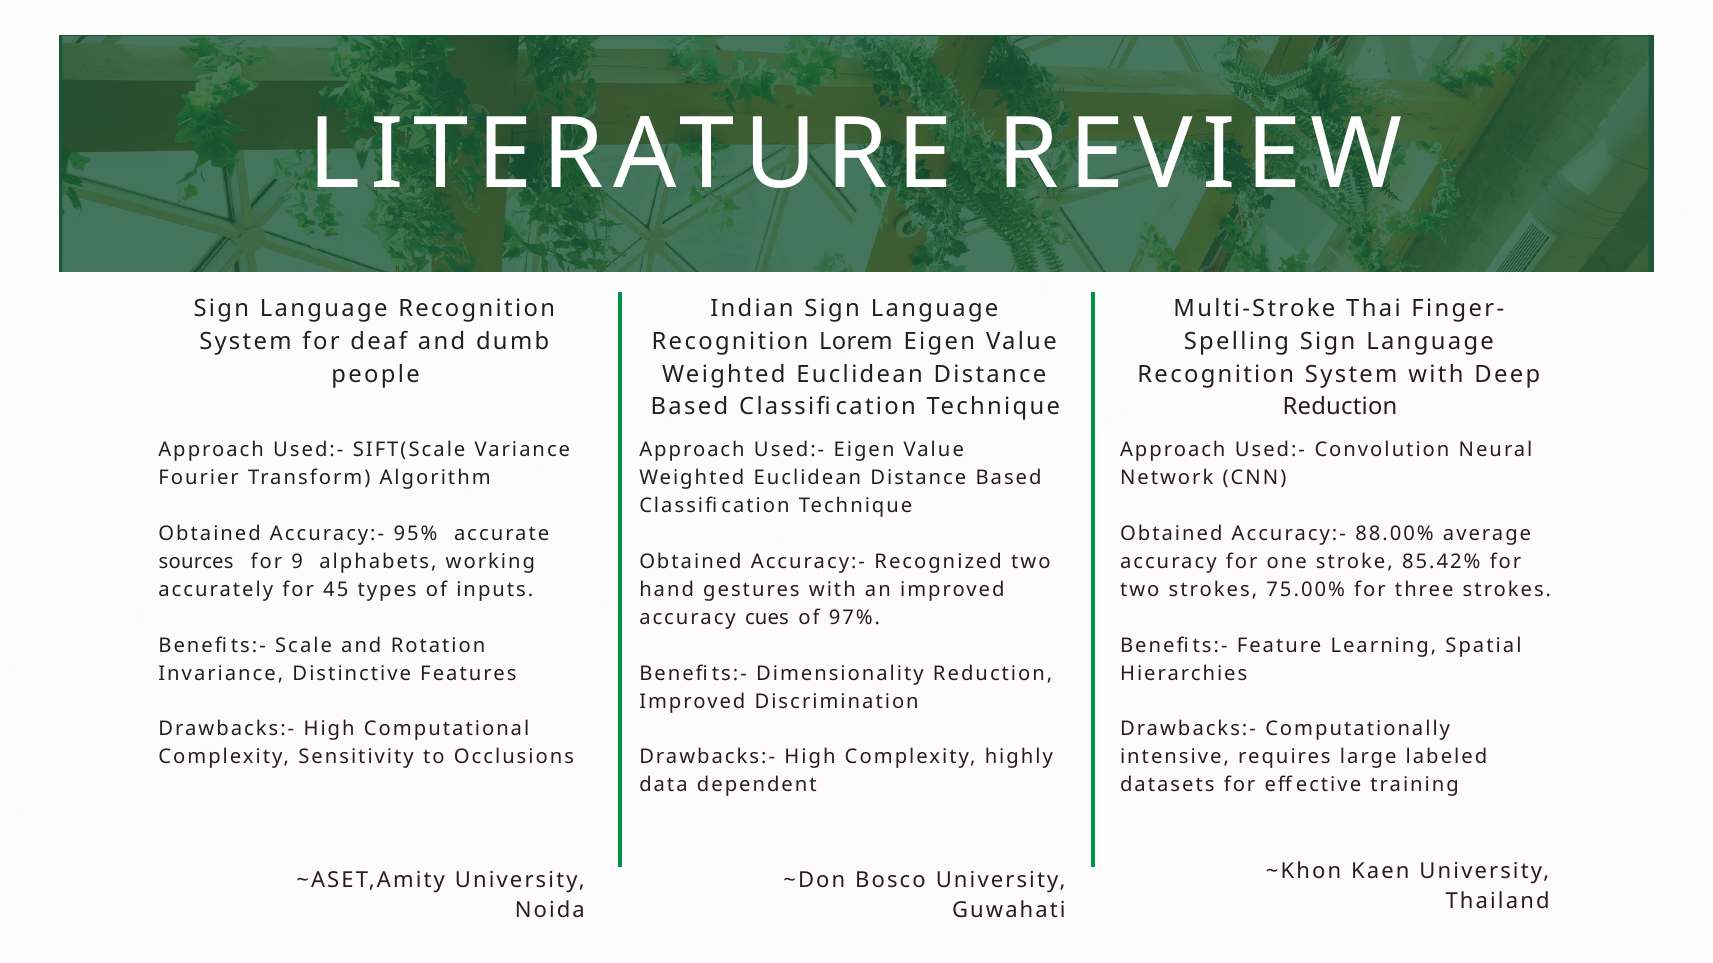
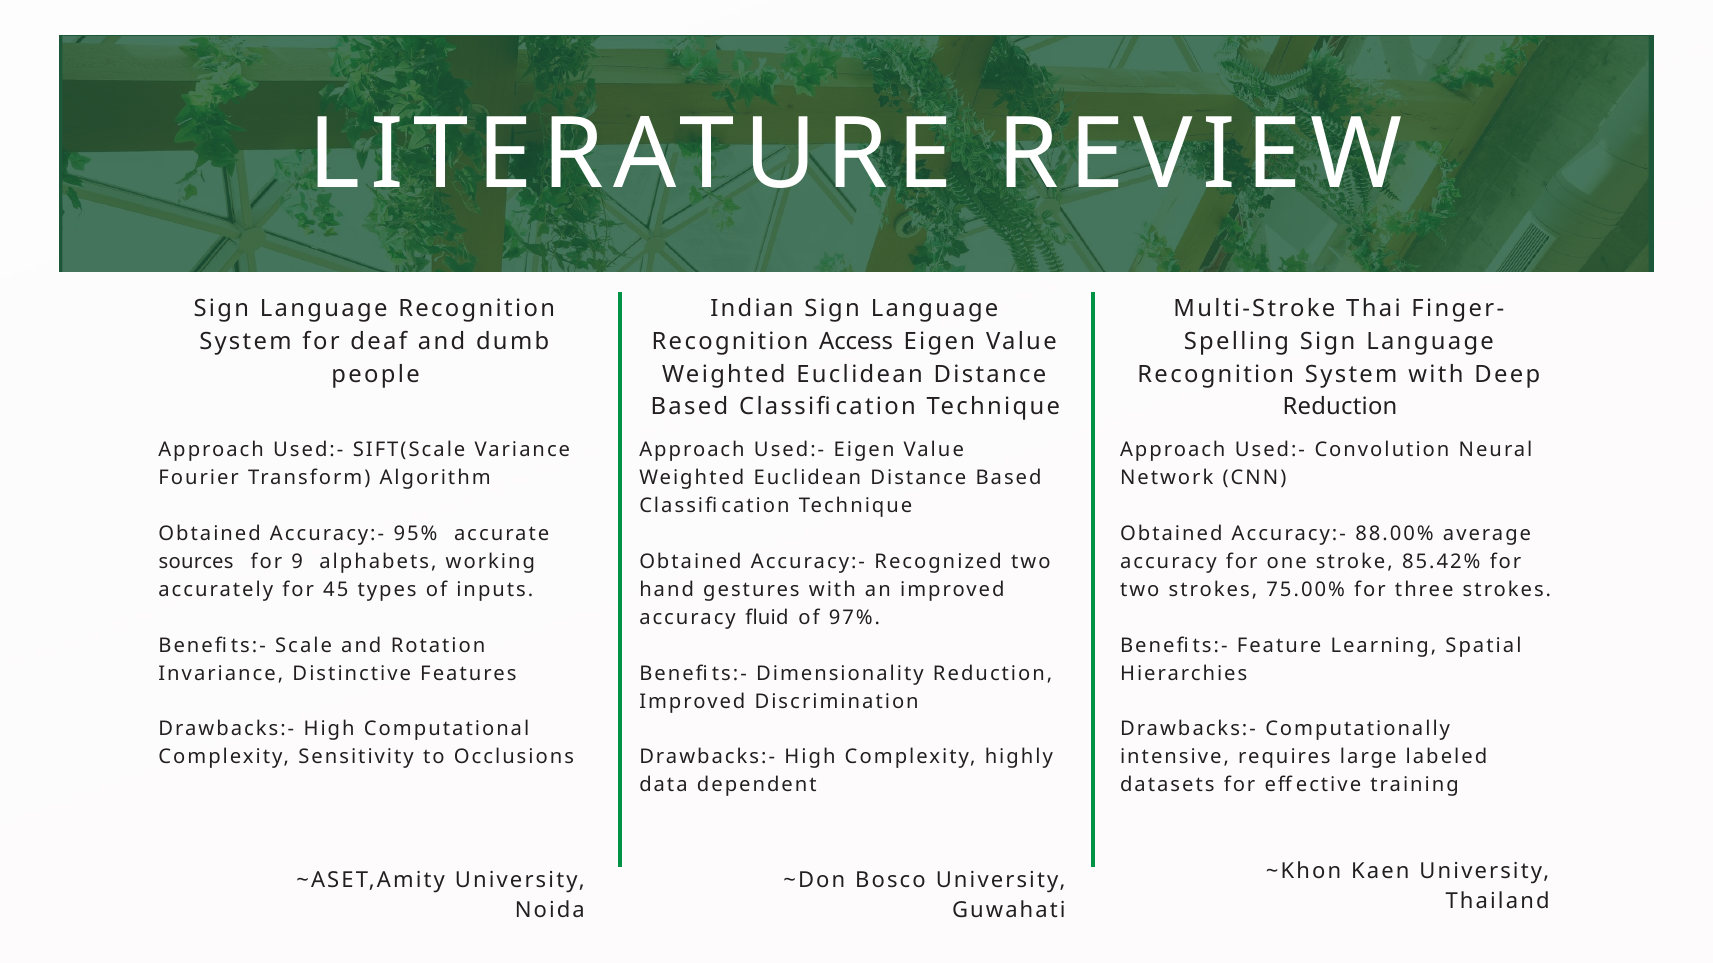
Lorem: Lorem -> Access (856, 342)
cues: cues -> fluid (767, 618)
